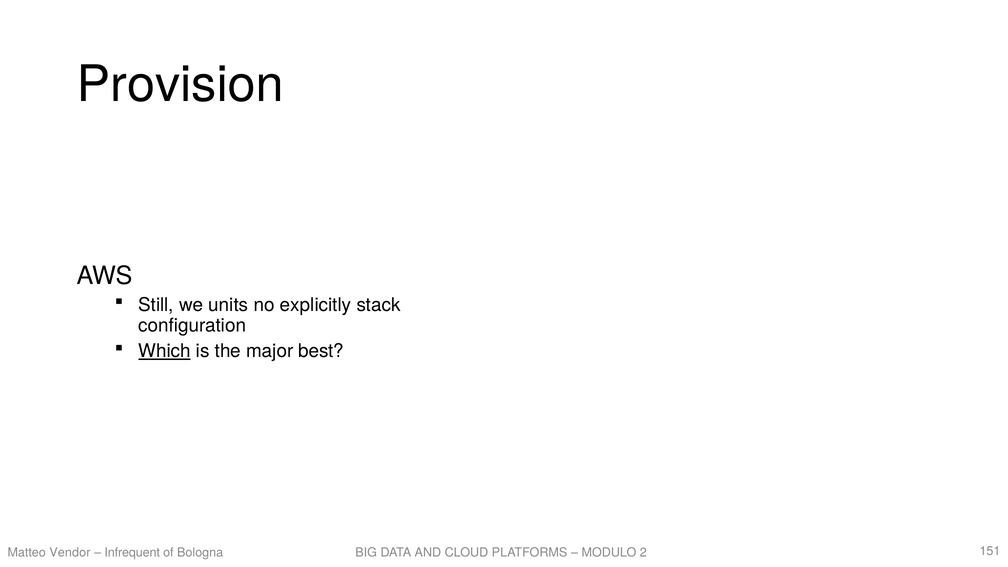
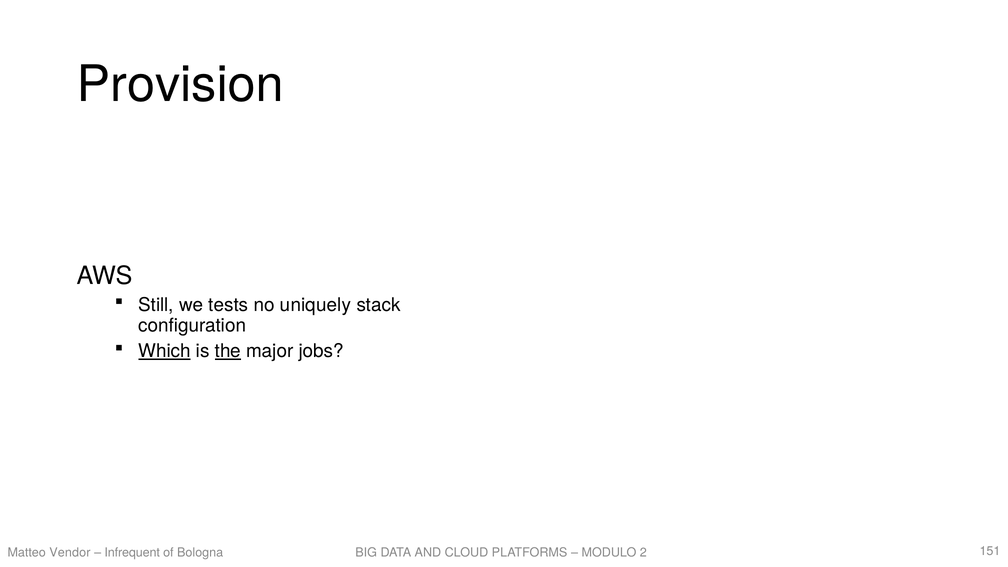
units: units -> tests (228, 305)
explicitly: explicitly -> uniquely (316, 305)
the underline: none -> present (228, 351)
best: best -> jobs (321, 351)
